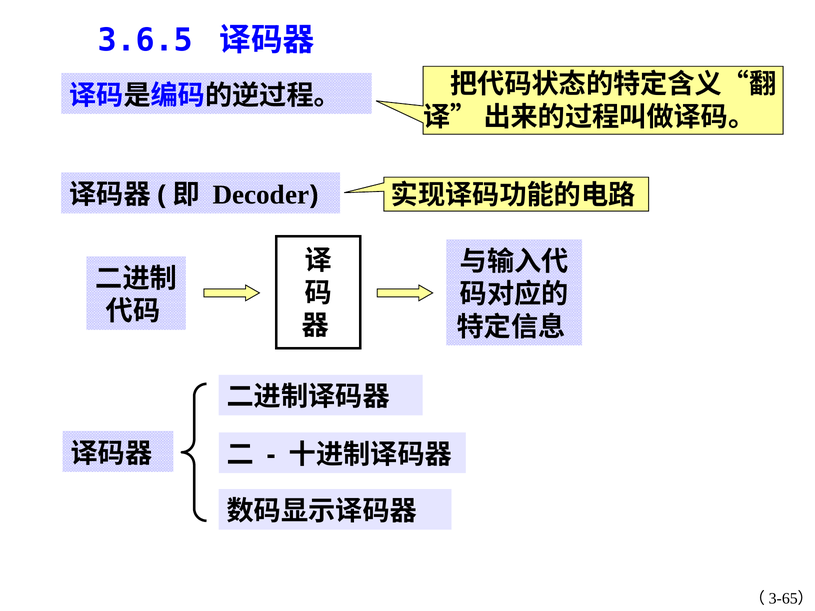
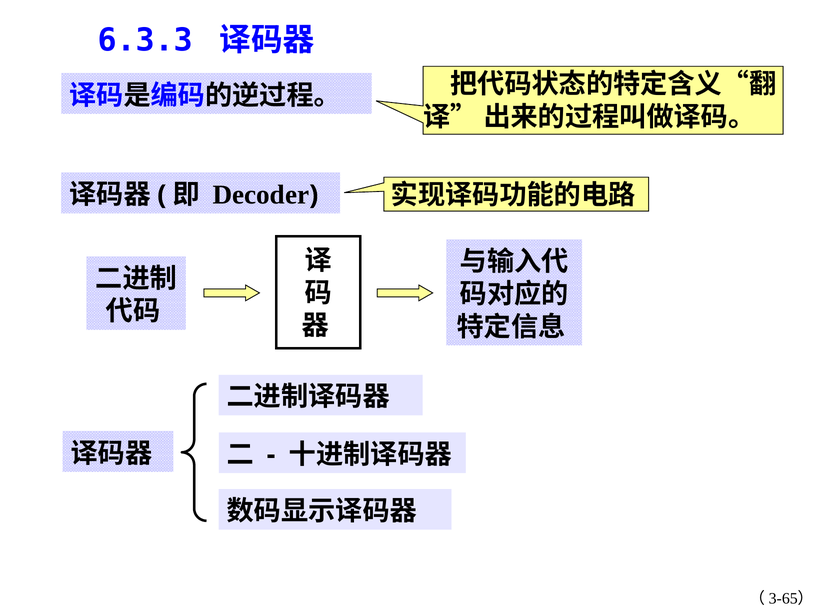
3.6.5: 3.6.5 -> 6.3.3 (145, 40)
